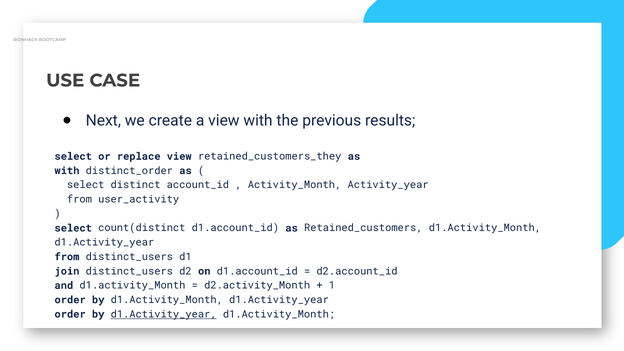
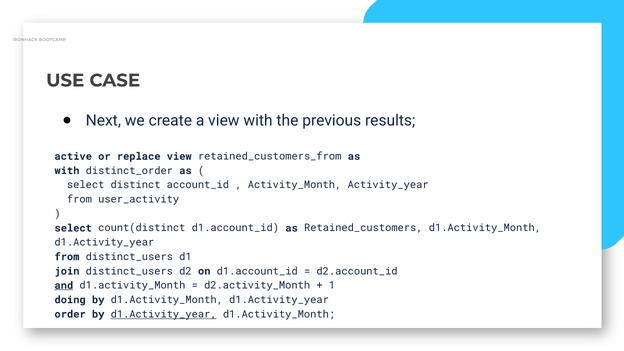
select: select -> active (73, 156)
retained_customers_they: retained_customers_they -> retained_customers_from (270, 156)
and underline: none -> present (64, 285)
order: order -> doing (70, 300)
